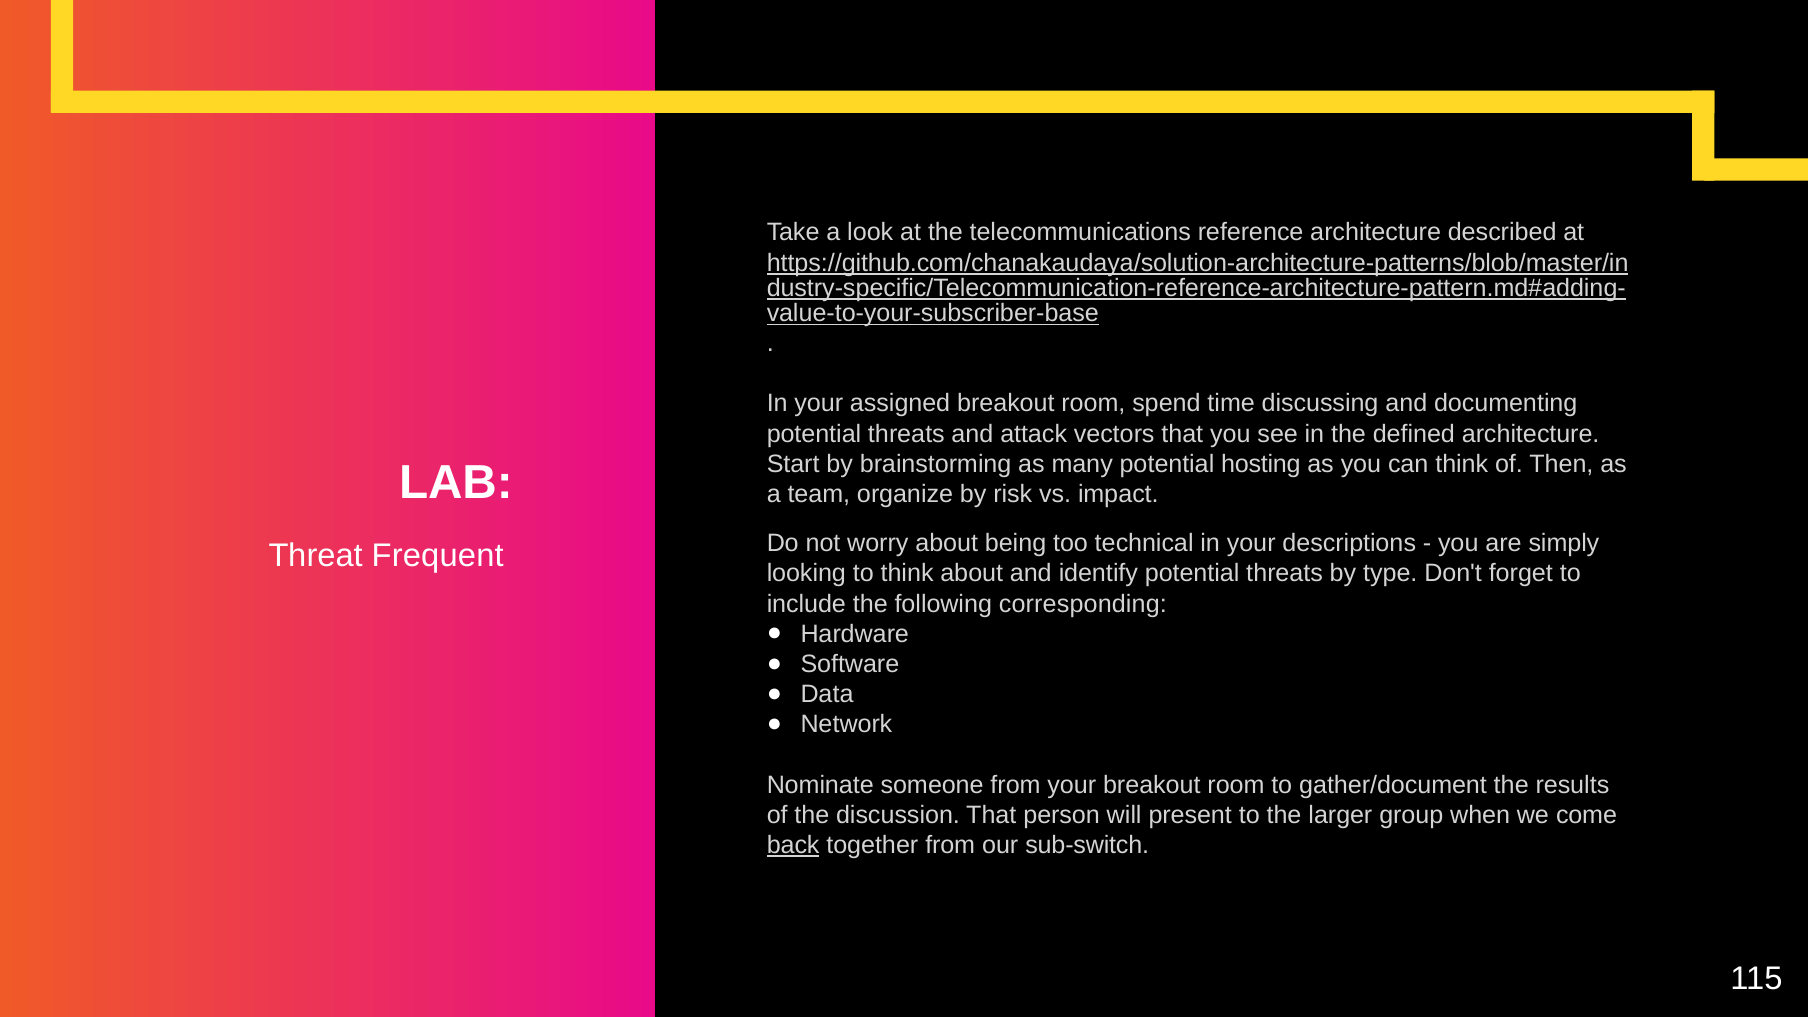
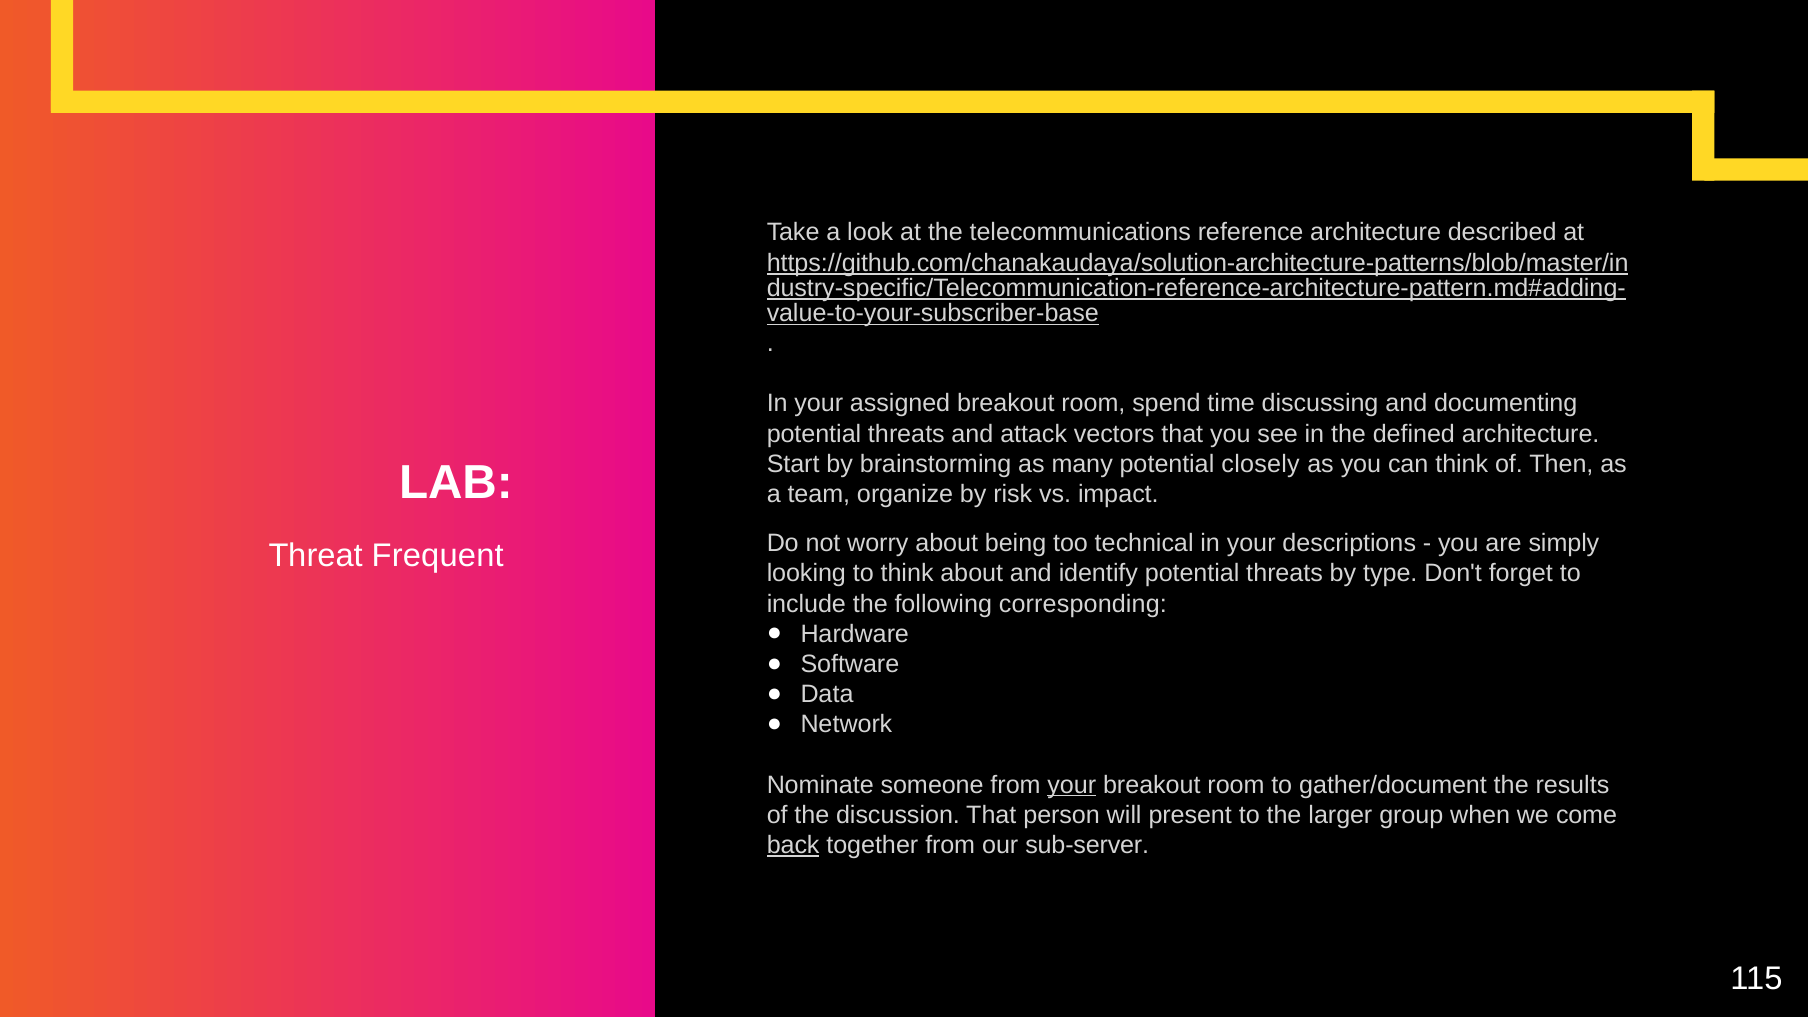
hosting: hosting -> closely (1261, 464)
your underline: none -> present (1072, 785)
sub-switch: sub-switch -> sub-server (1087, 845)
